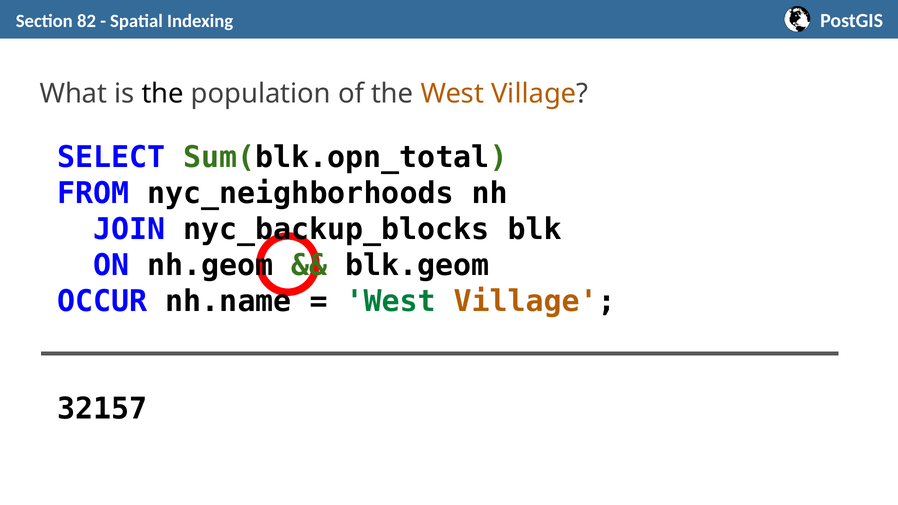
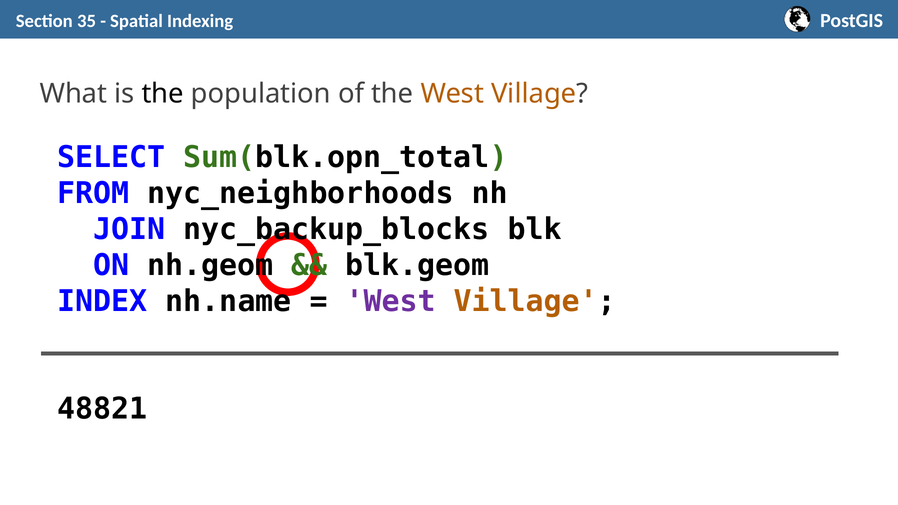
82: 82 -> 35 (87, 21)
OCCUR: OCCUR -> INDEX (102, 301)
West colour: green -> purple (391, 301)
32157: 32157 -> 48821 (102, 409)
